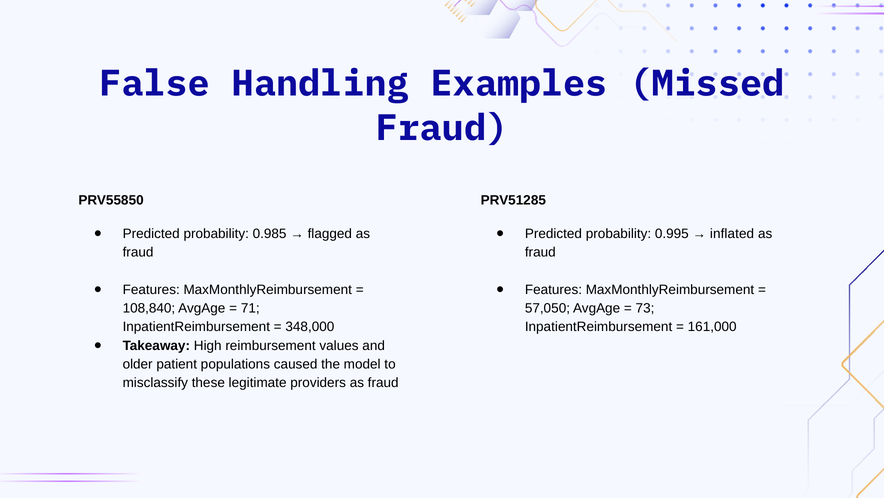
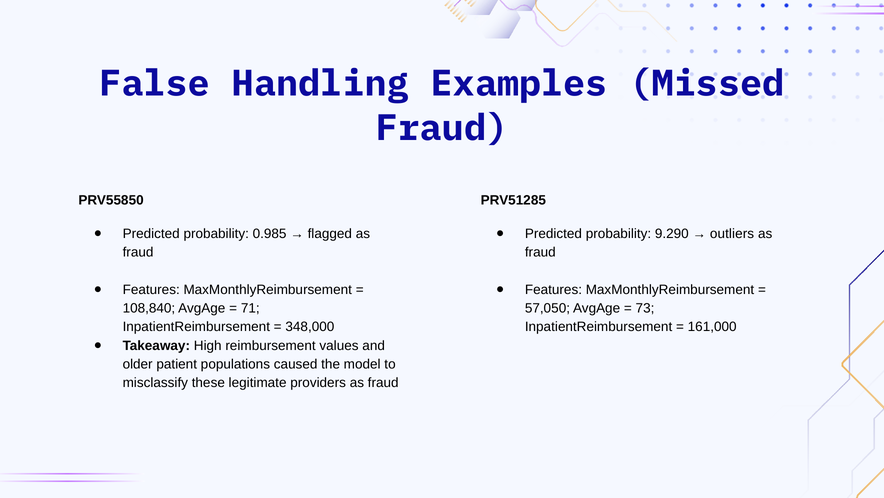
0.995: 0.995 -> 9.290 (672, 233)
inflated: inflated -> outliers (732, 233)
